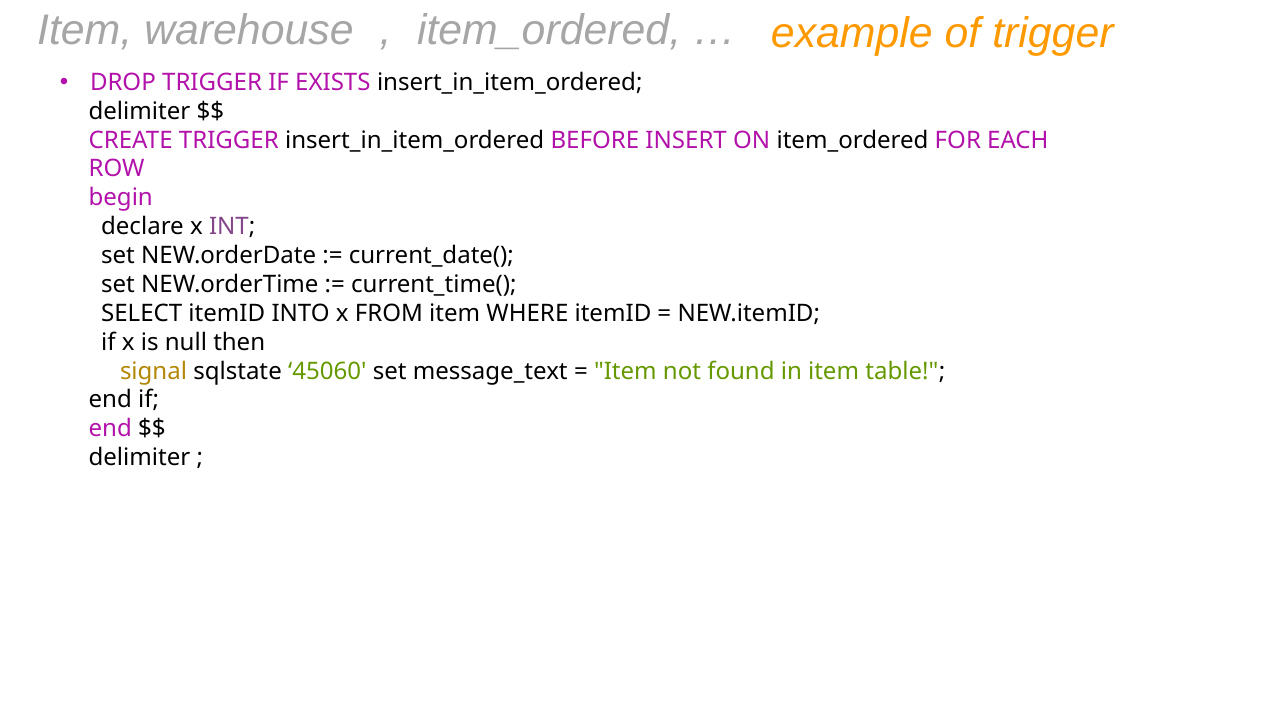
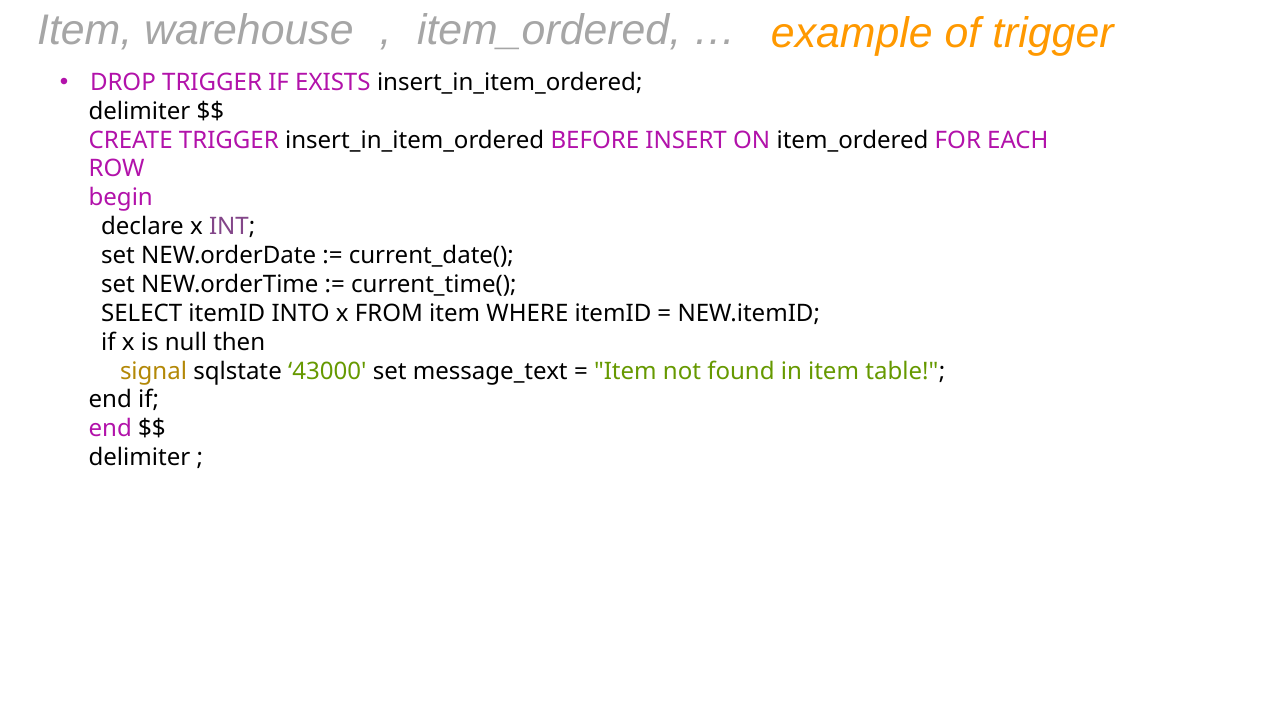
45060: 45060 -> 43000 (327, 371)
